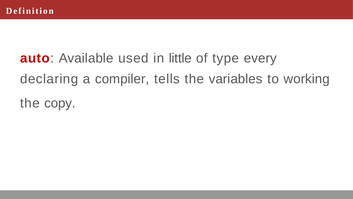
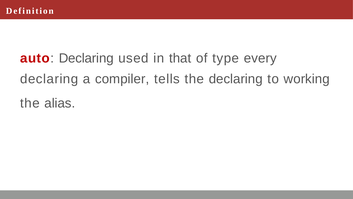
auto Available: Available -> Declaring (86, 58)
little: little -> that (180, 58)
the variables: variables -> declaring (236, 79)
copy: copy -> alias (60, 103)
